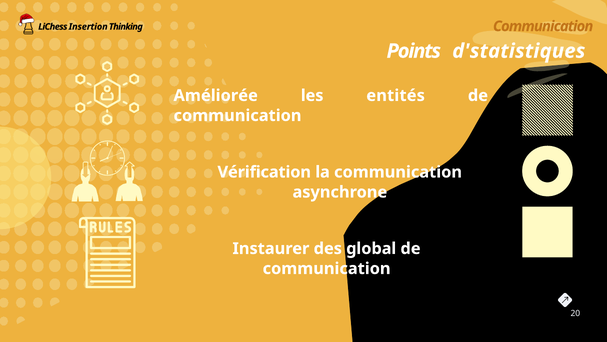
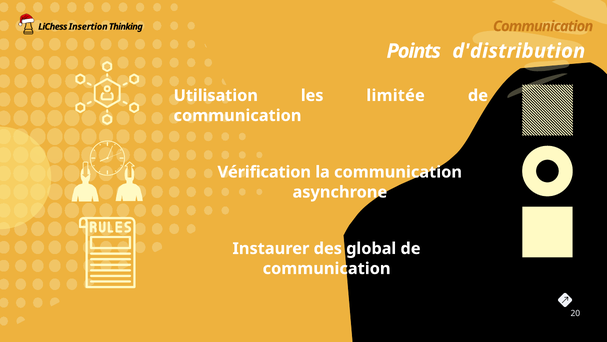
d'statistiques: d'statistiques -> d'distribution (519, 51)
Améliorée: Améliorée -> Utilisation (216, 95)
entités: entités -> limitée (396, 95)
